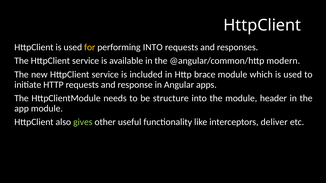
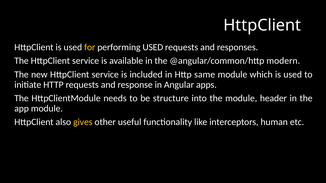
performing INTO: INTO -> USED (153, 47)
brace: brace -> same (205, 75)
gives colour: light green -> yellow (83, 122)
deliver: deliver -> human (274, 122)
